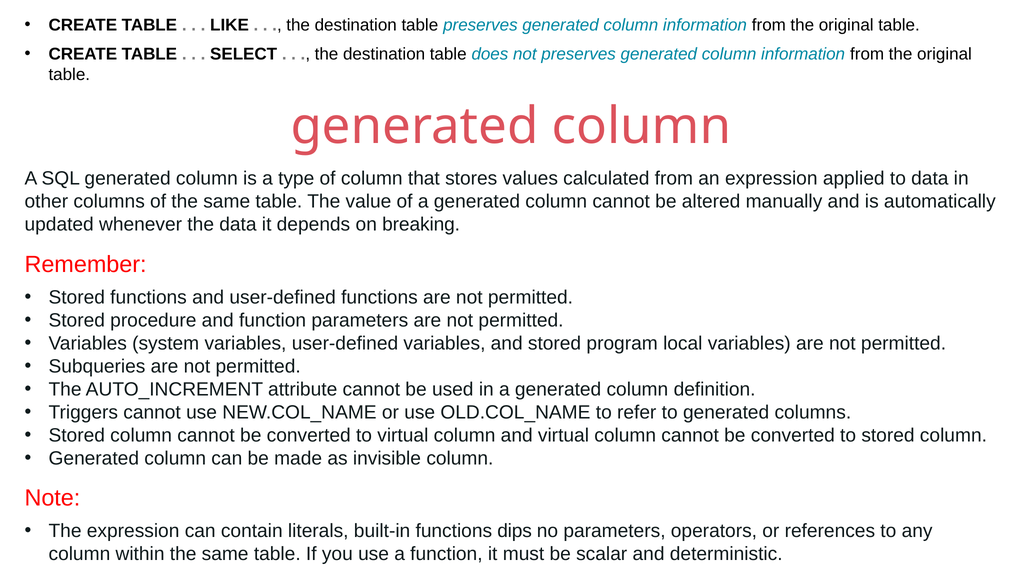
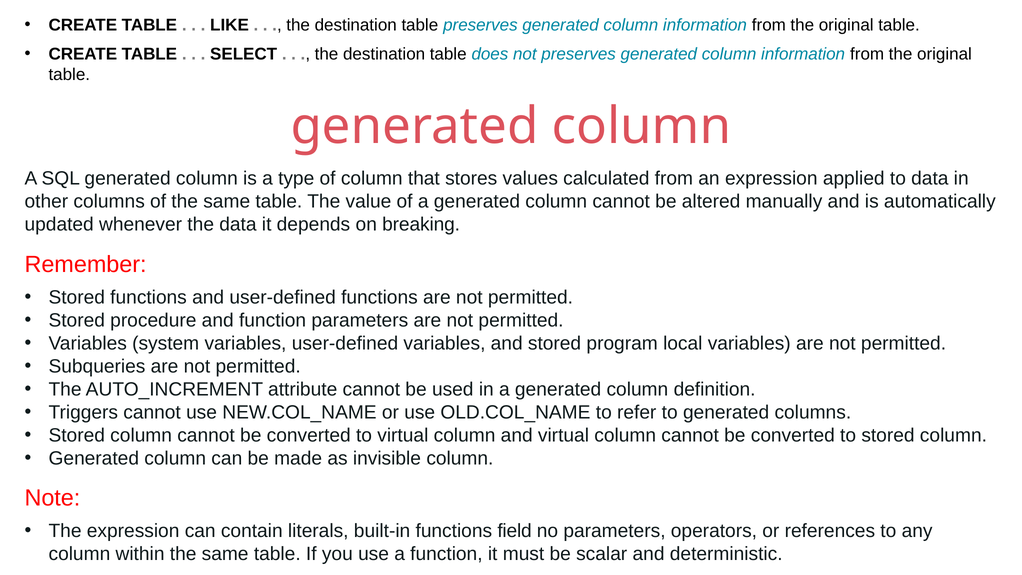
dips: dips -> field (515, 531)
